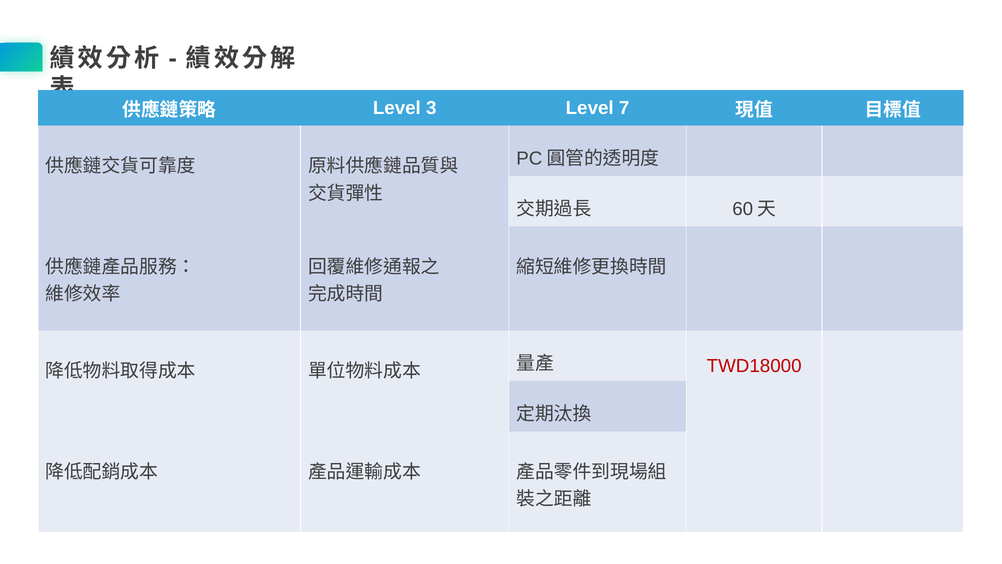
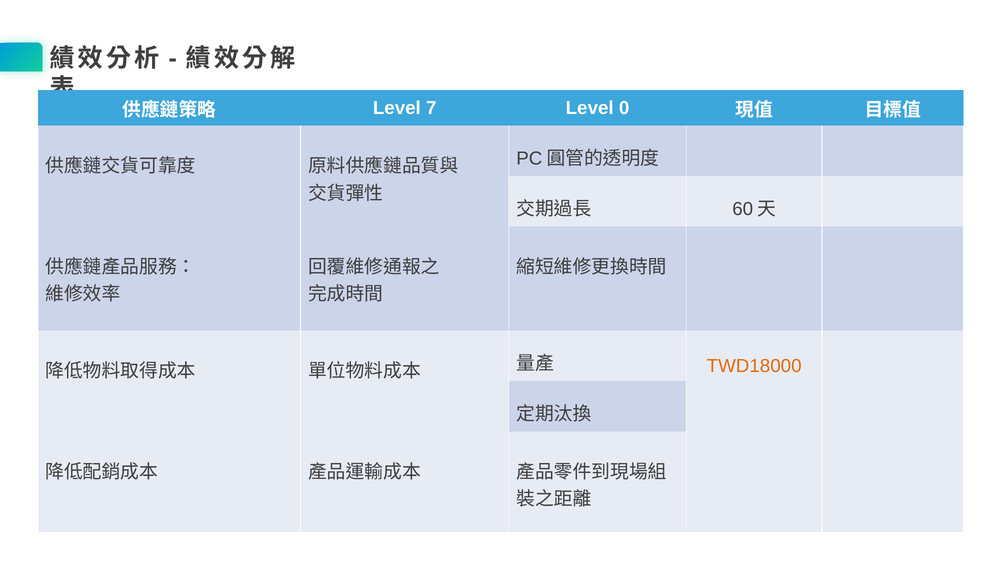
3: 3 -> 7 (431, 108)
7: 7 -> 0 (624, 108)
TWD18000 colour: red -> orange (754, 366)
